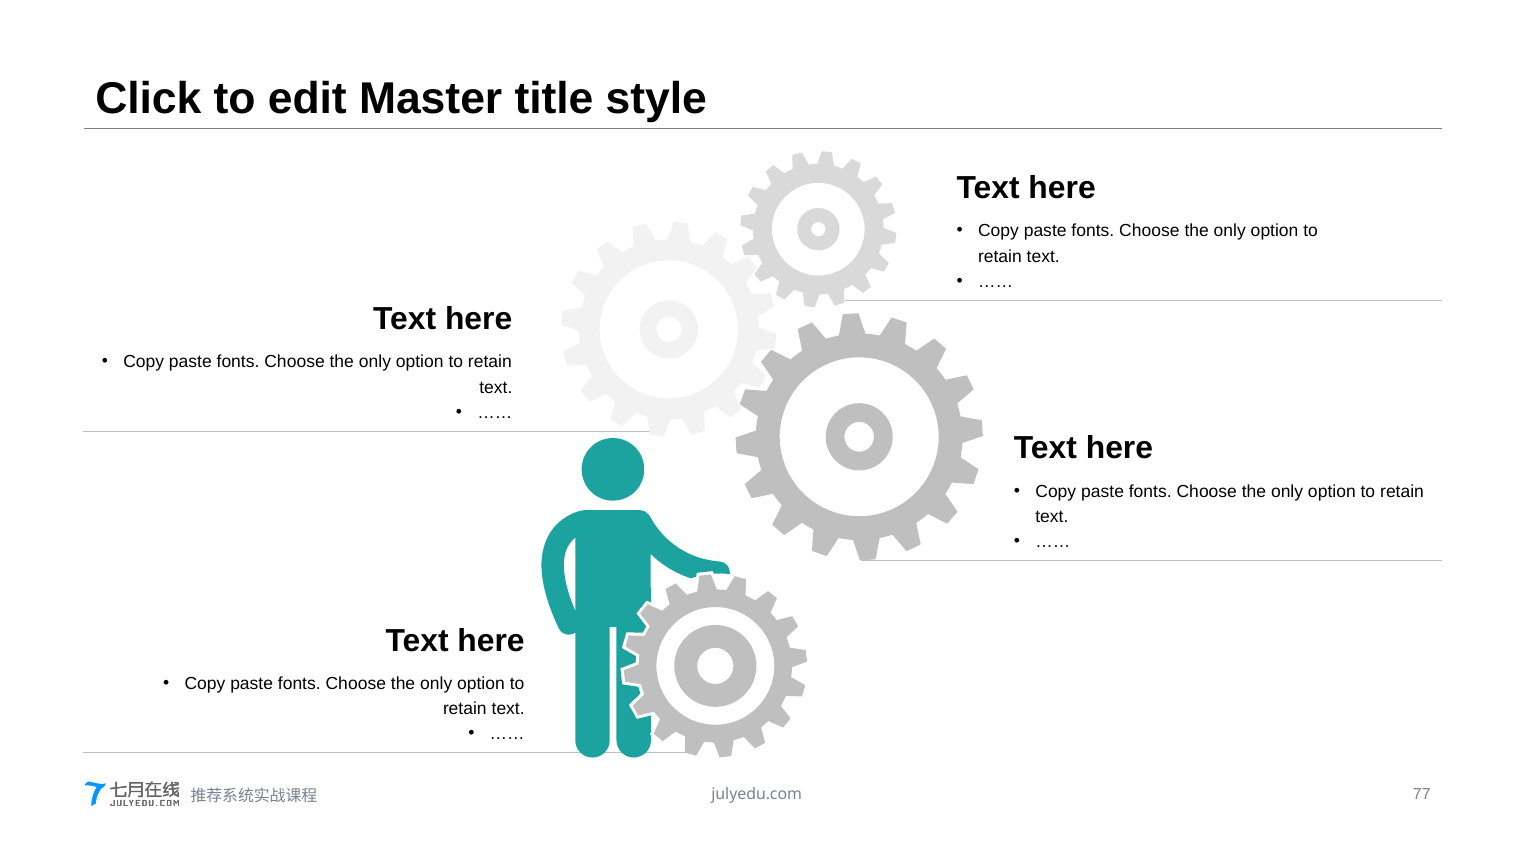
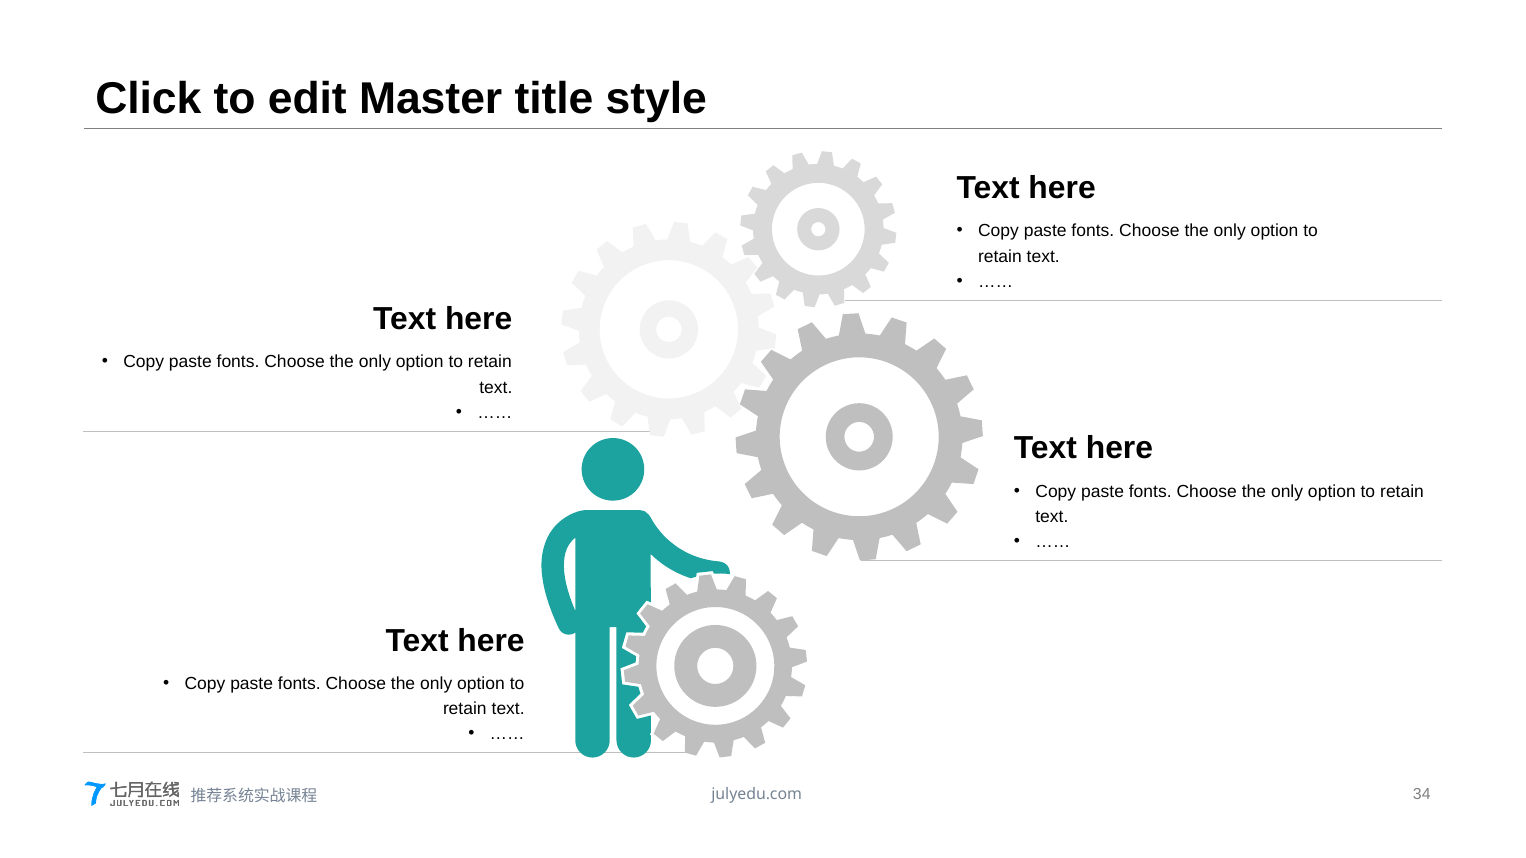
77: 77 -> 34 (1422, 795)
